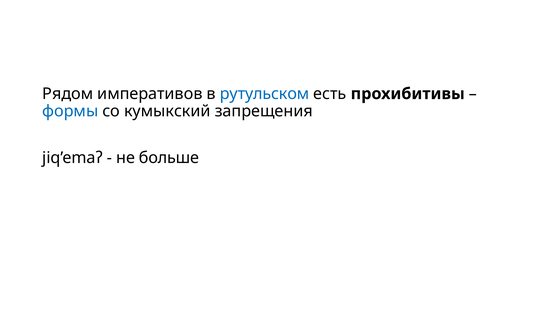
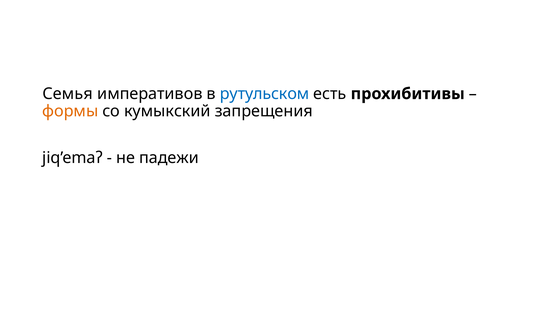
Рядом: Рядом -> Семья (68, 94)
формы colour: blue -> orange (70, 111)
больше: больше -> падежи (169, 158)
